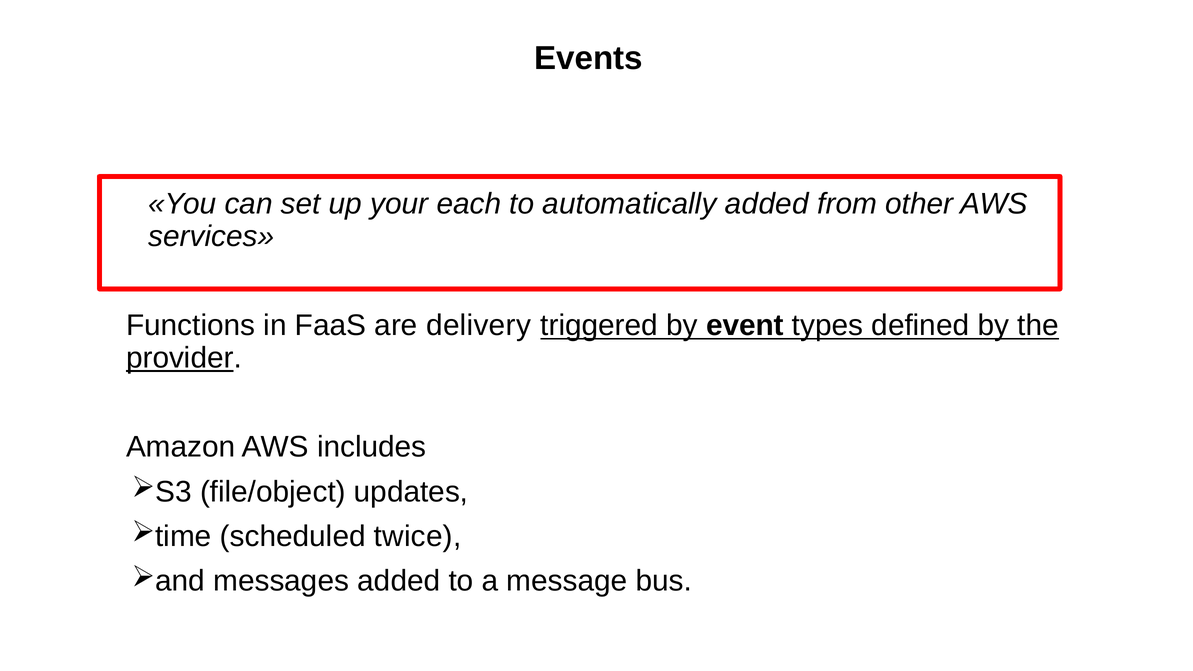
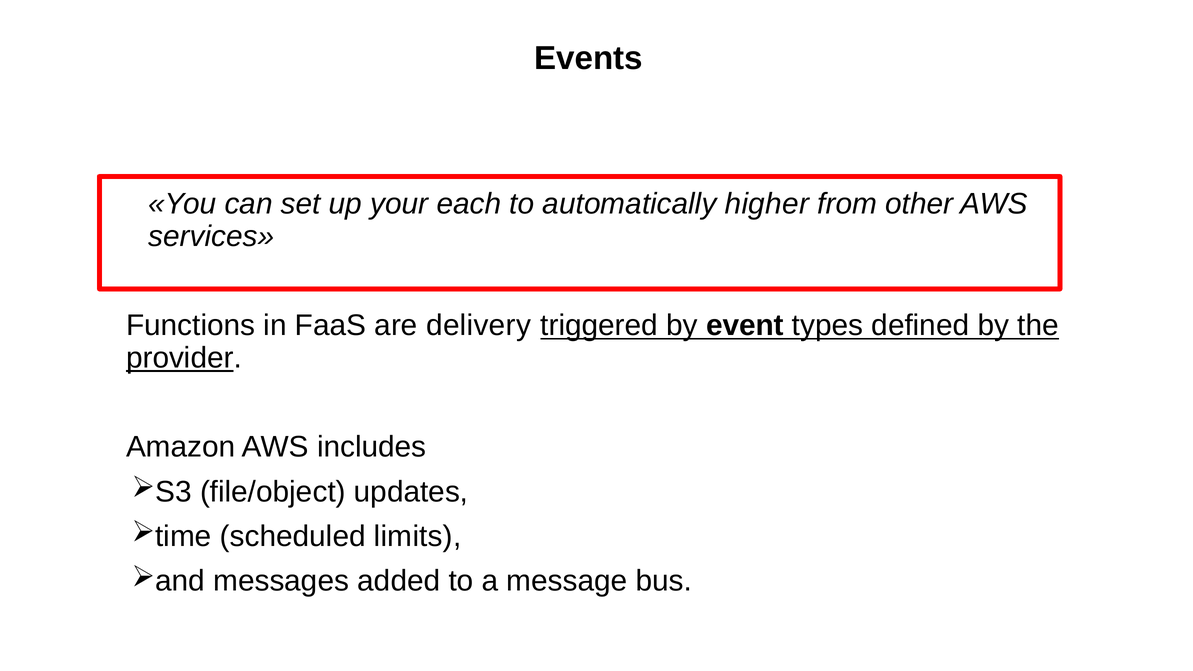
automatically added: added -> higher (767, 204)
twice: twice -> limits (418, 537)
